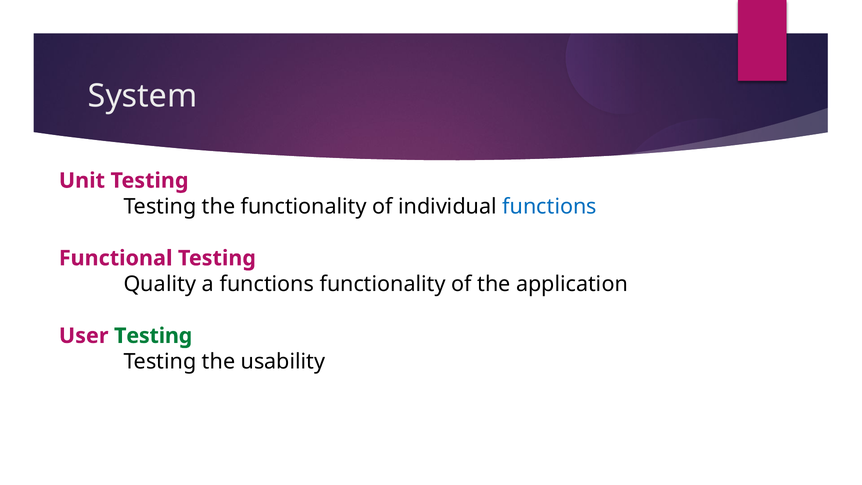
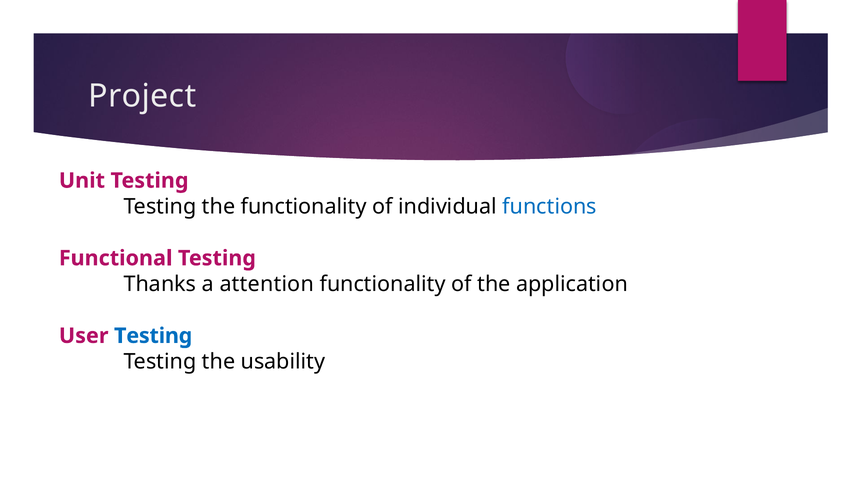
System: System -> Project (142, 96)
Quality: Quality -> Thanks (160, 284)
a functions: functions -> attention (267, 284)
Testing colour: green -> blue (153, 336)
